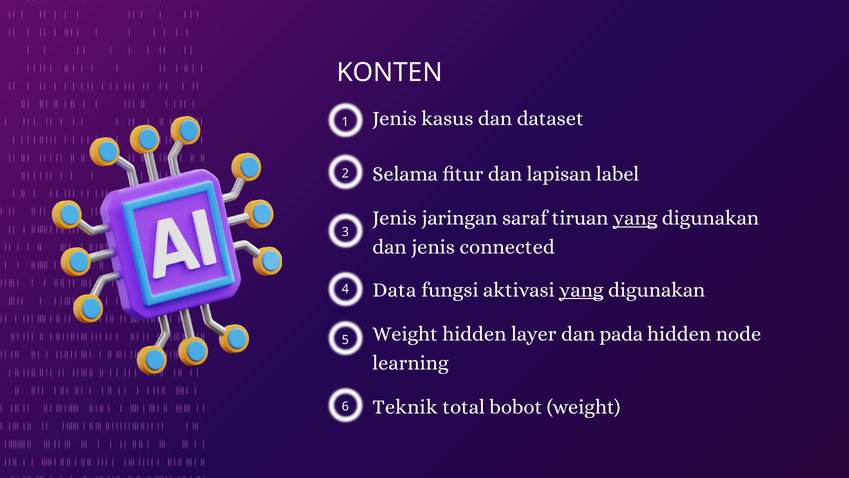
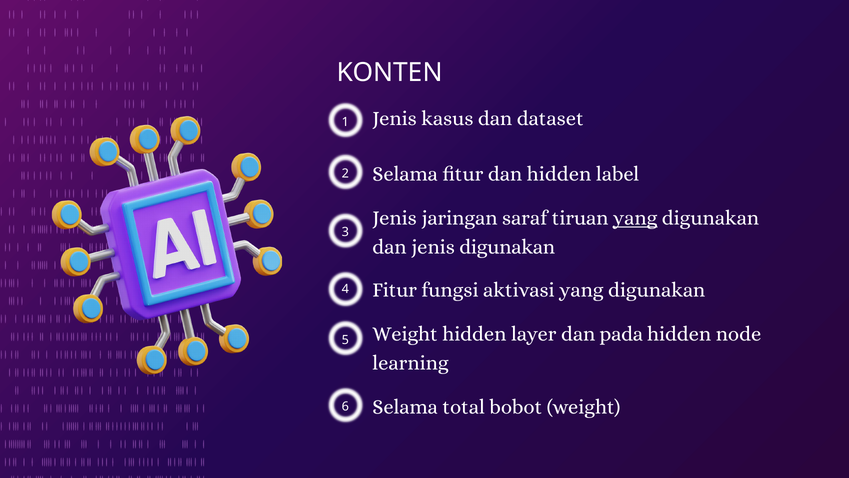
dan lapisan: lapisan -> hidden (559, 174)
jenis connected: connected -> digunakan (507, 247)
Data: Data -> Fitur (395, 290)
yang underline: present -> none (581, 290)
6 Teknik: Teknik -> Selama (405, 407)
